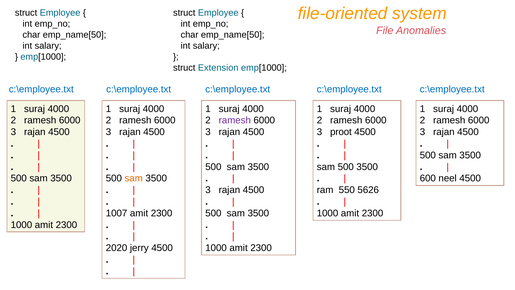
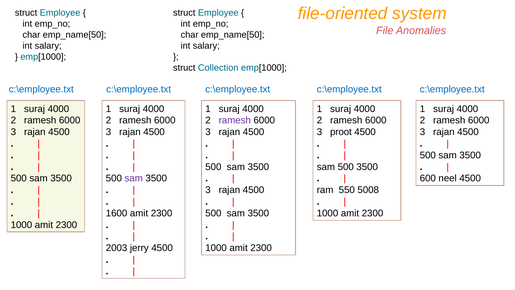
Extension: Extension -> Collection (218, 68)
sam colour: orange -> purple (134, 178)
5626: 5626 -> 5008 (368, 190)
1007: 1007 -> 1600 (117, 213)
2020: 2020 -> 2003 (117, 248)
